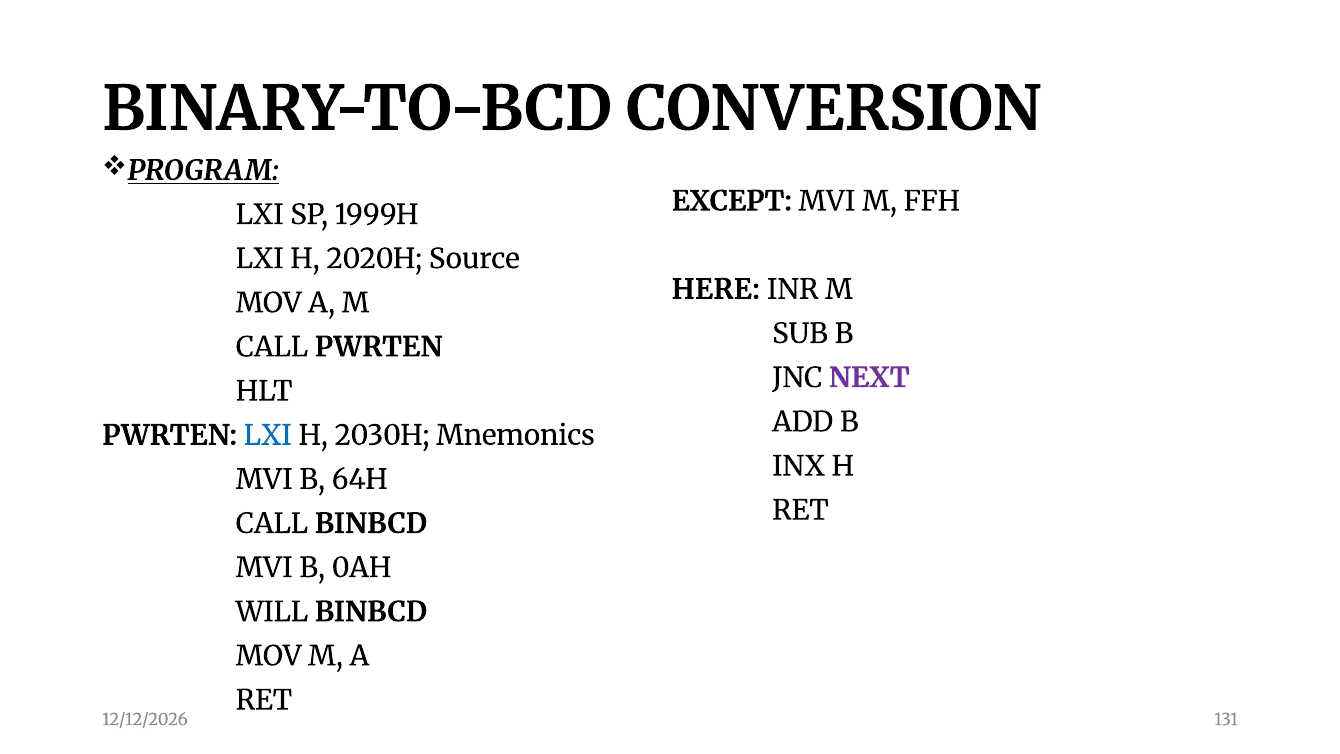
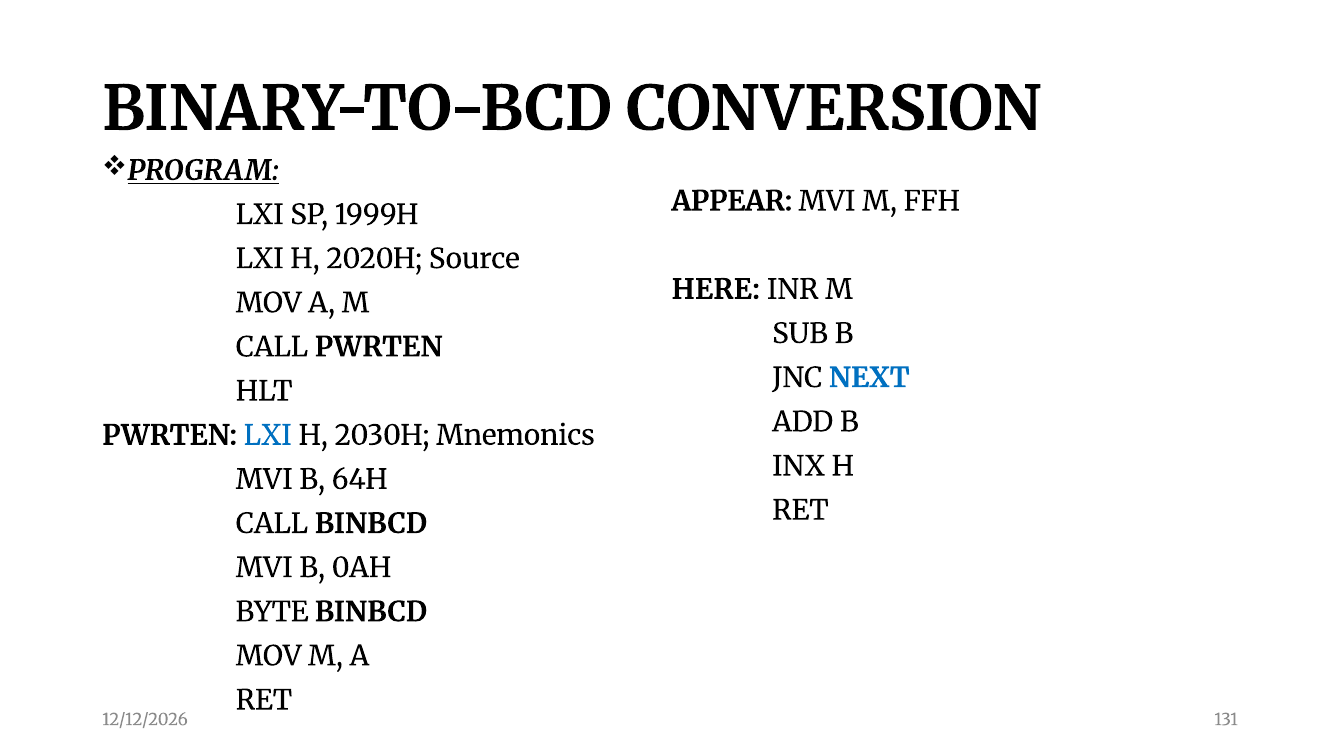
EXCEPT: EXCEPT -> APPEAR (732, 201)
NEXT colour: purple -> blue (869, 378)
WILL: WILL -> BYTE (272, 612)
